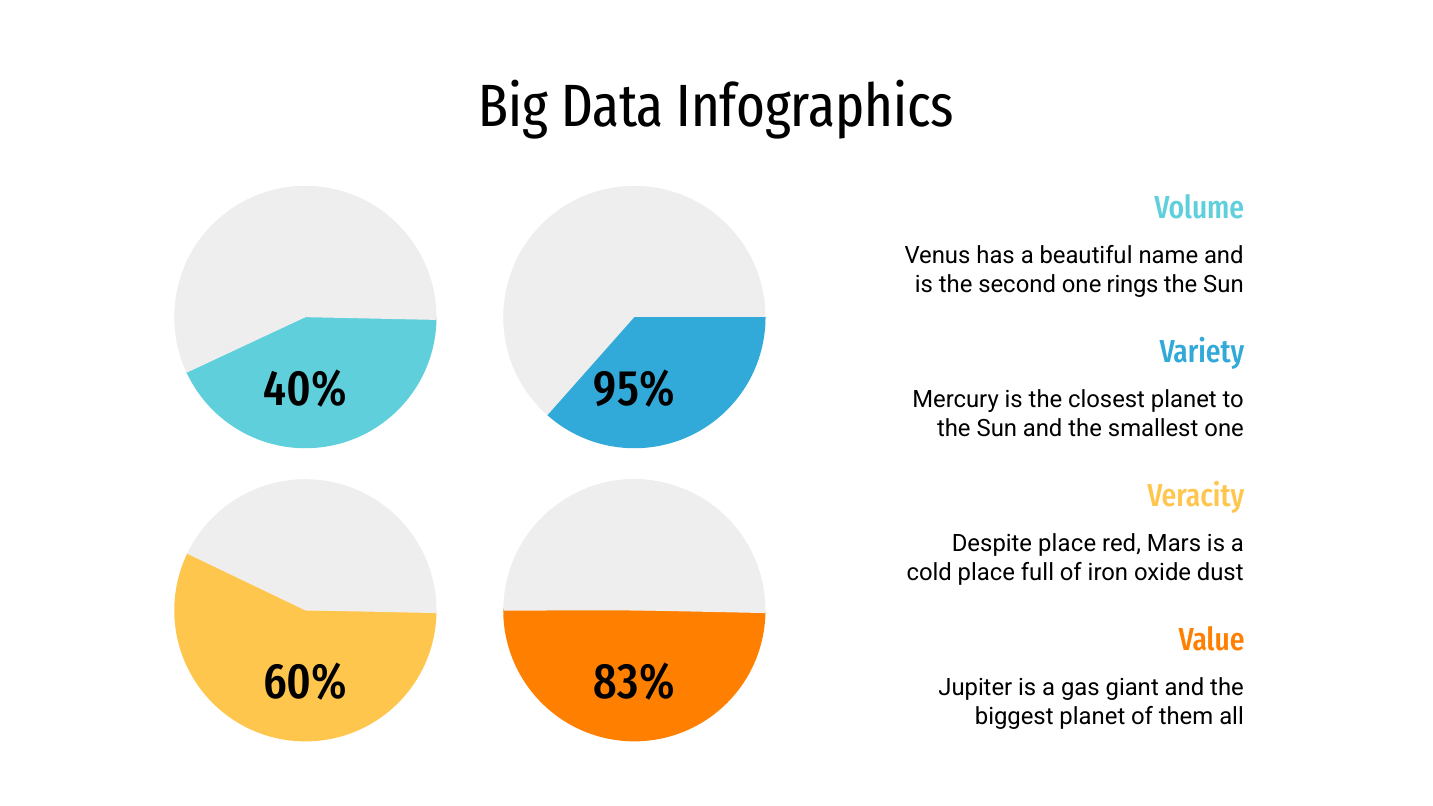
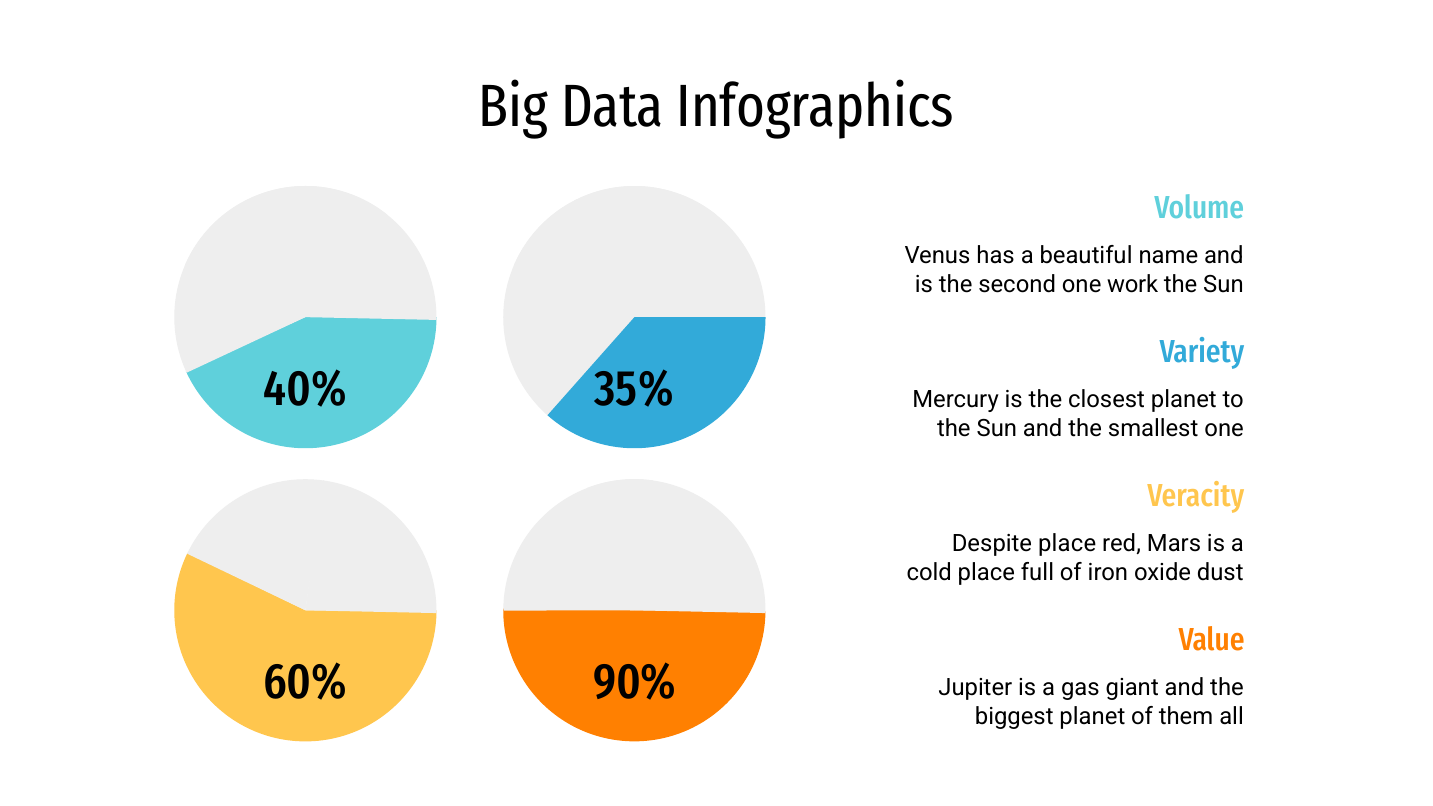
rings: rings -> work (1133, 284)
95%: 95% -> 35% (634, 389)
83%: 83% -> 90% (635, 682)
